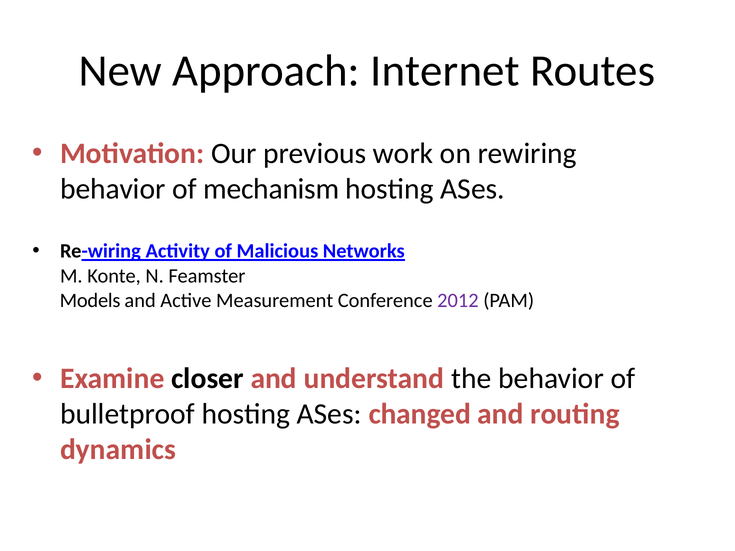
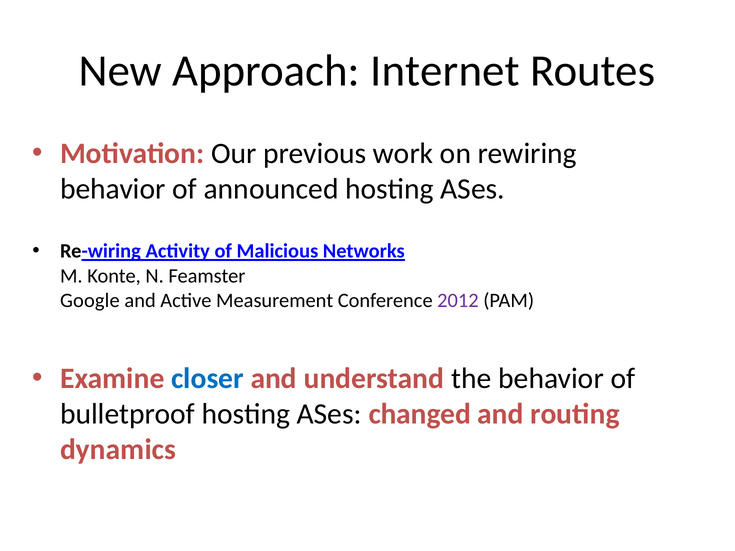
mechanism: mechanism -> announced (271, 189)
Models: Models -> Google (90, 301)
closer colour: black -> blue (207, 379)
